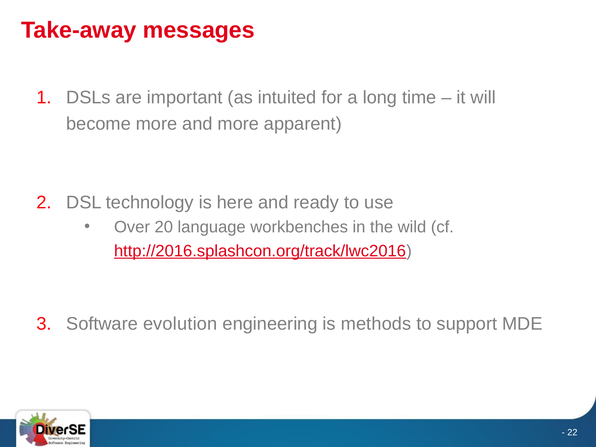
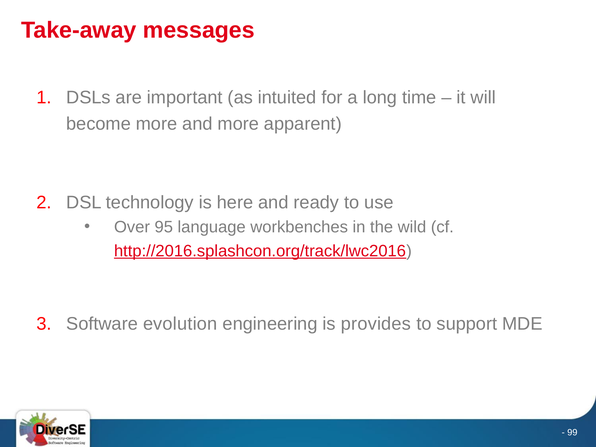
20: 20 -> 95 (164, 227)
methods: methods -> provides (376, 324)
22: 22 -> 99 (572, 432)
